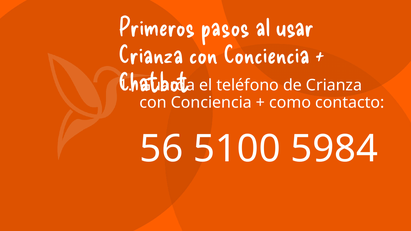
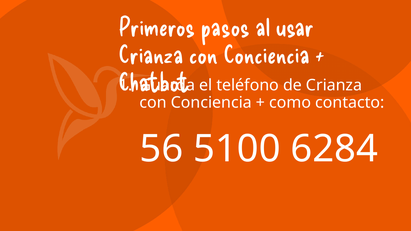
5984: 5984 -> 6284 (334, 149)
